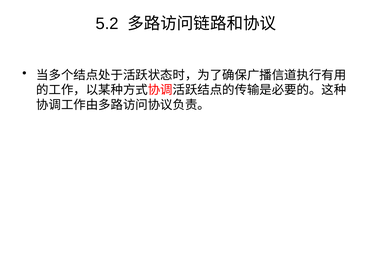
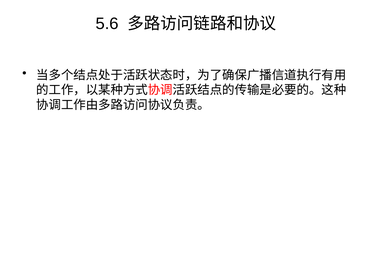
5.2: 5.2 -> 5.6 (107, 24)
